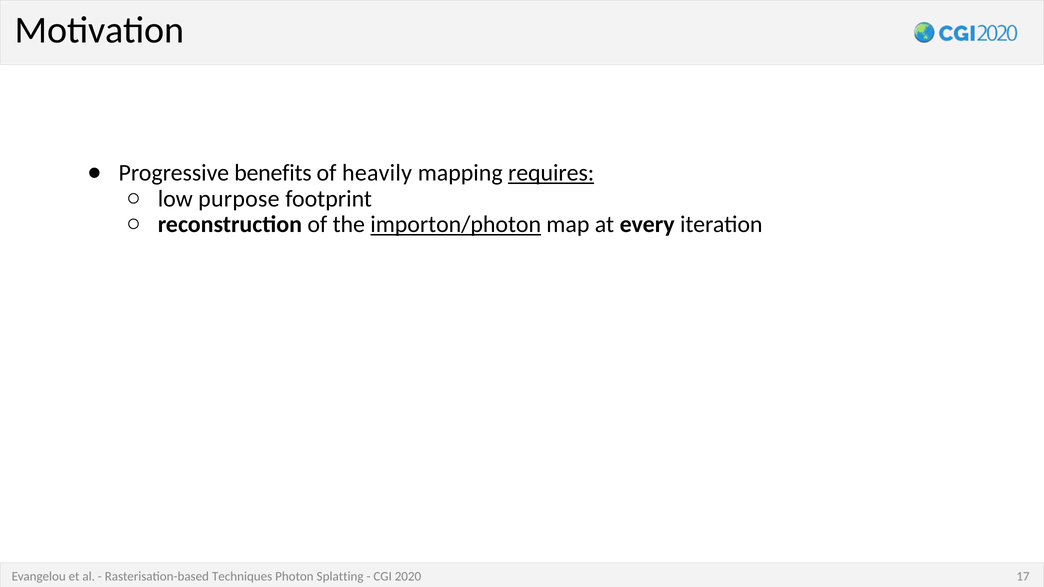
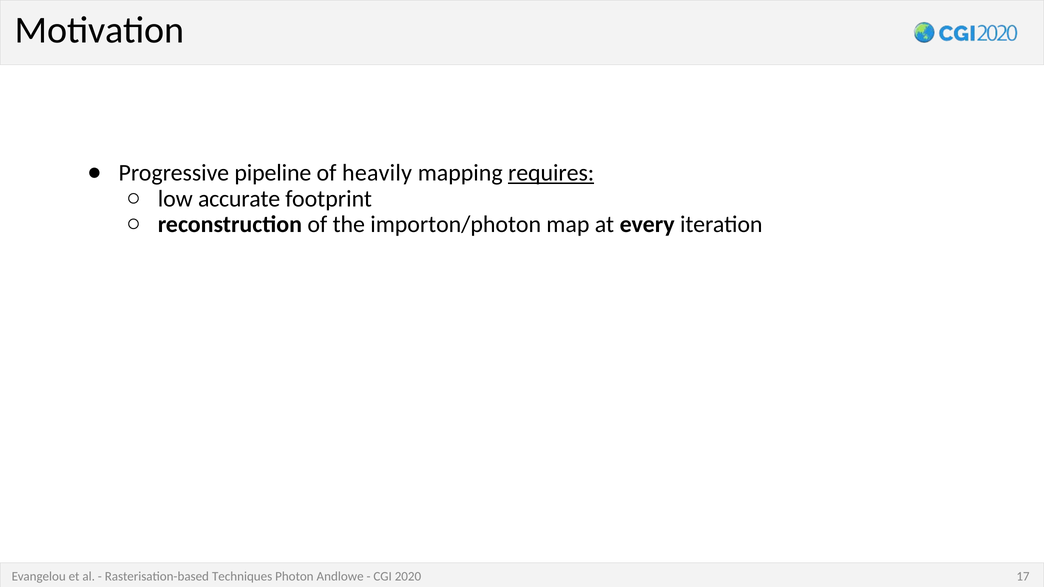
benefits: benefits -> pipeline (273, 173)
purpose: purpose -> accurate (239, 199)
importon/photon underline: present -> none (456, 225)
Splatting: Splatting -> Andlowe (340, 577)
